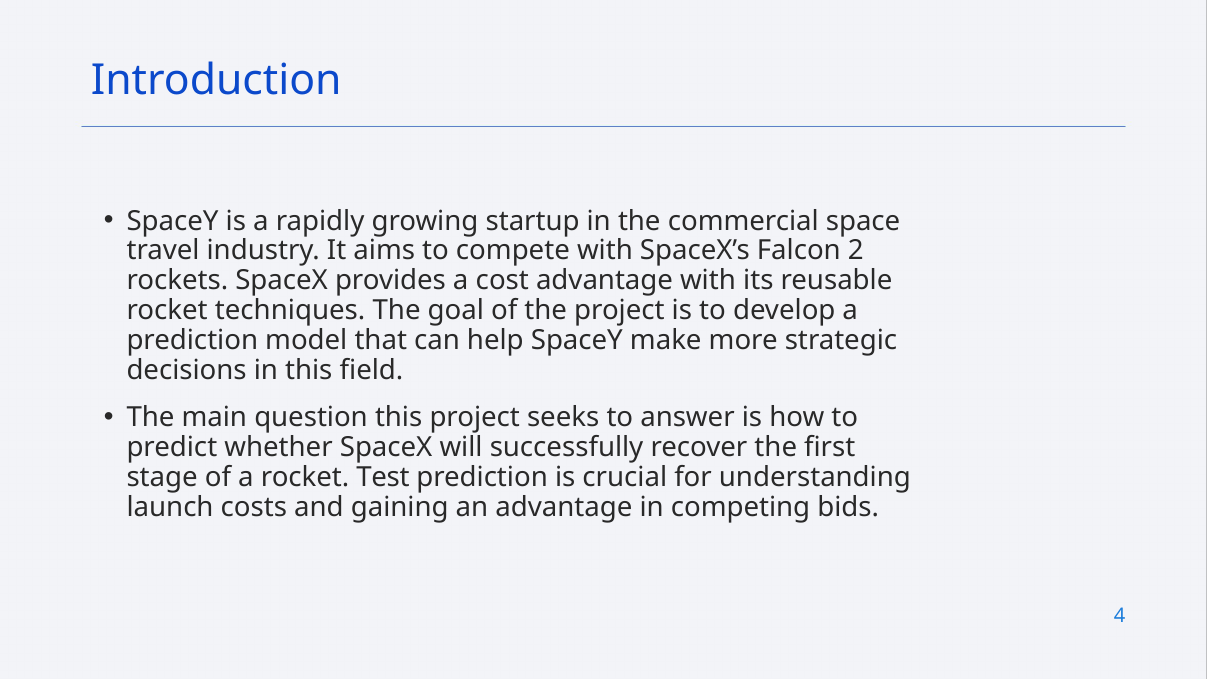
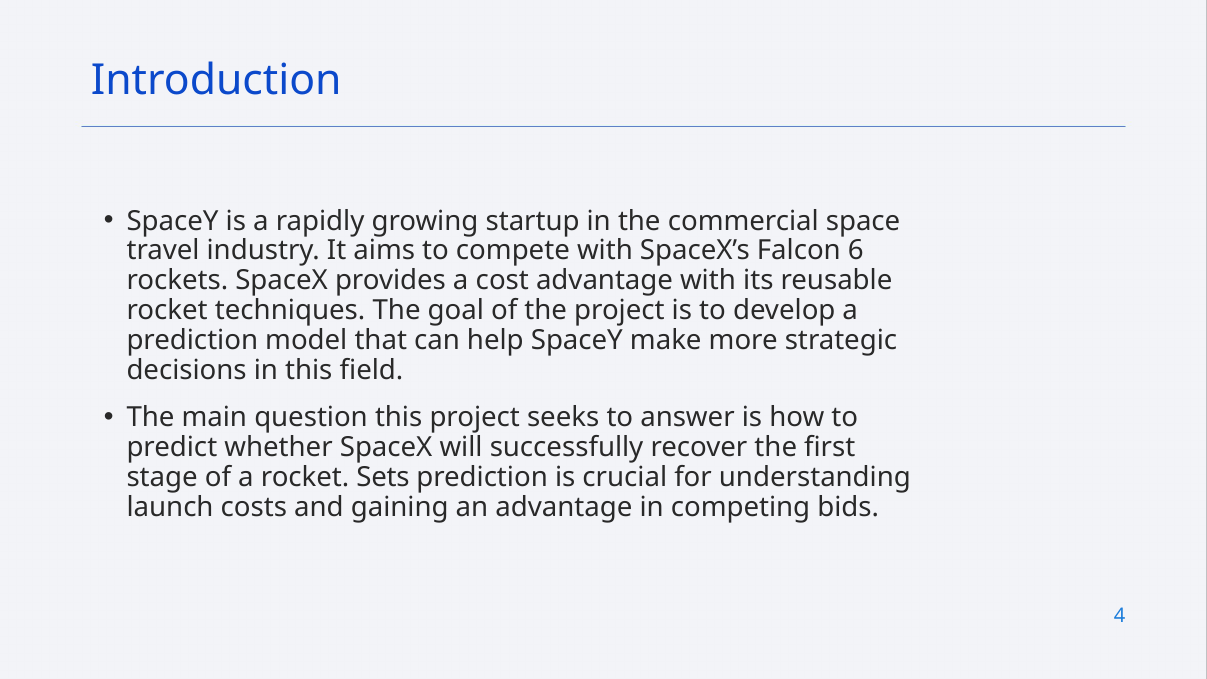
2: 2 -> 6 (856, 251)
Test: Test -> Sets (383, 477)
